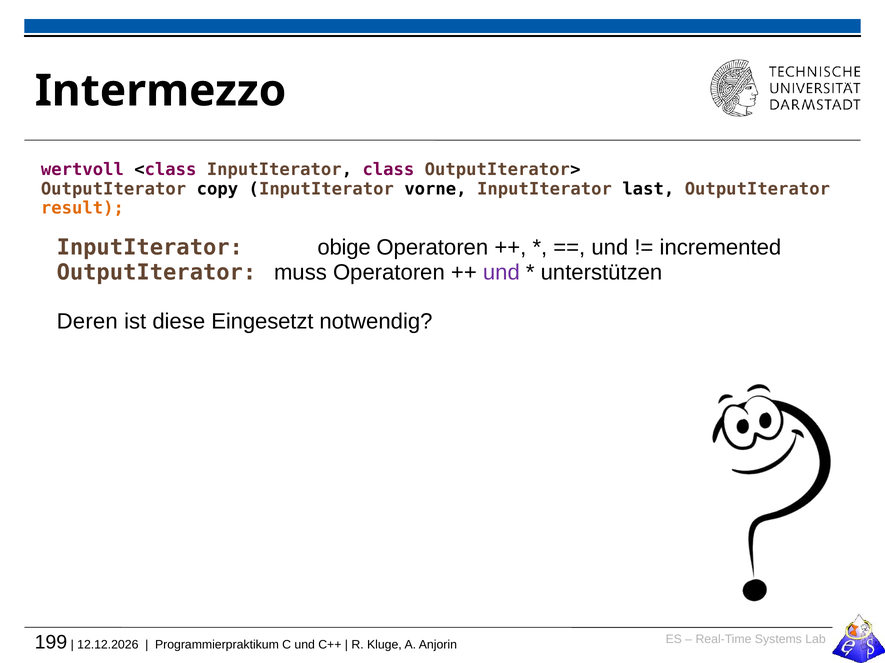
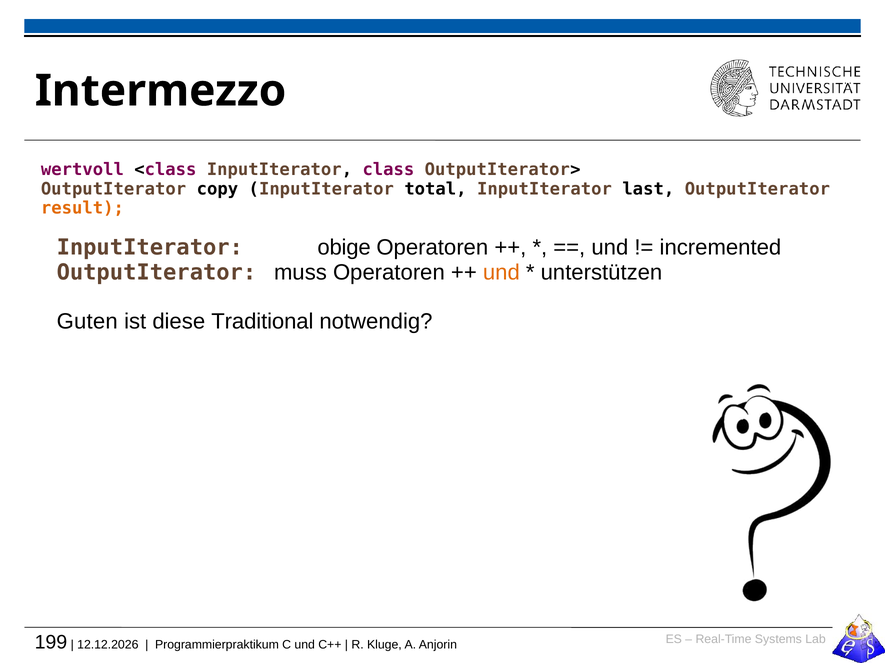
vorne: vorne -> total (435, 189)
und colour: purple -> orange (501, 273)
Deren: Deren -> Guten (87, 322)
Eingesetzt: Eingesetzt -> Traditional (262, 322)
